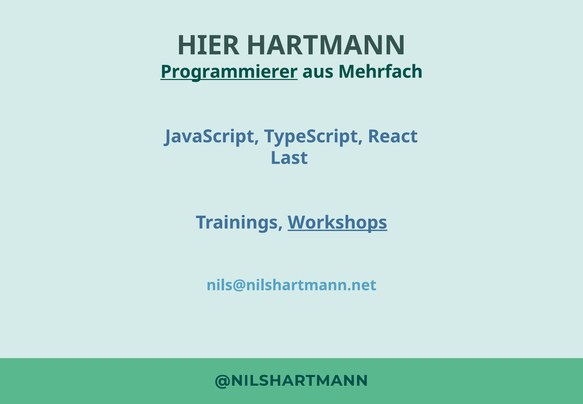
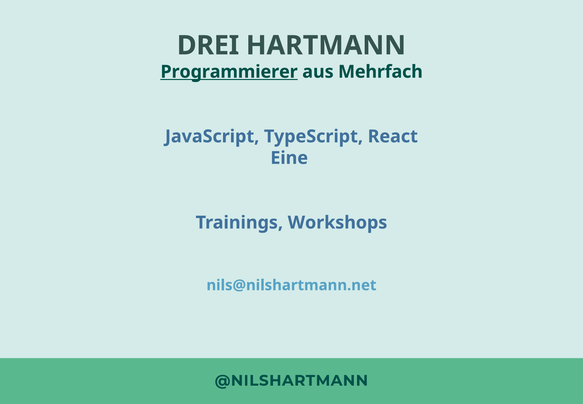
HIER: HIER -> DREI (208, 45)
Last: Last -> Eine (289, 158)
Workshops underline: present -> none (338, 222)
